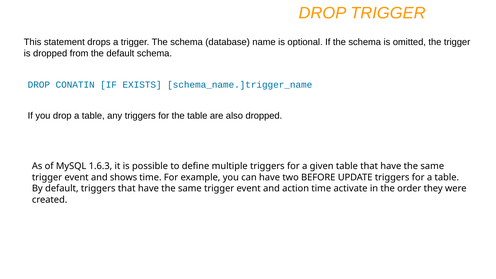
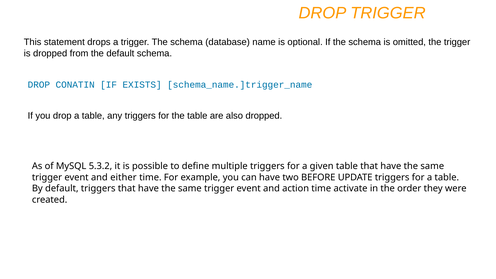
1.6.3: 1.6.3 -> 5.3.2 (100, 166)
shows: shows -> either (123, 177)
